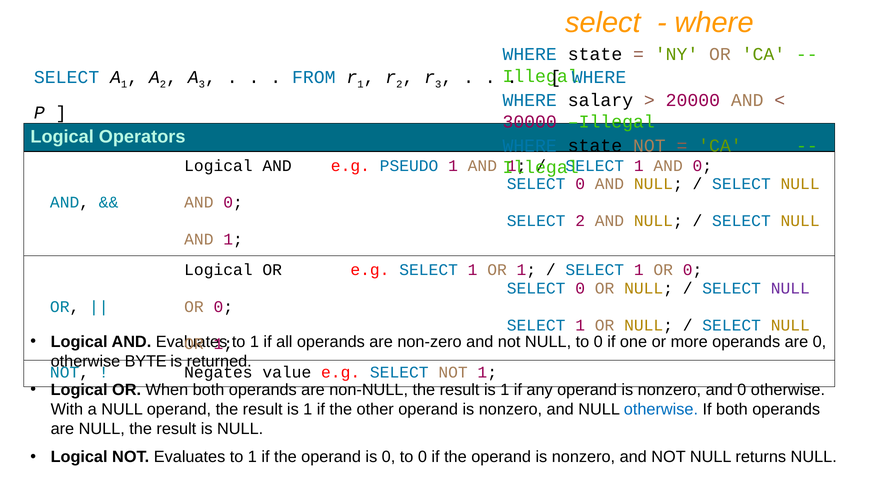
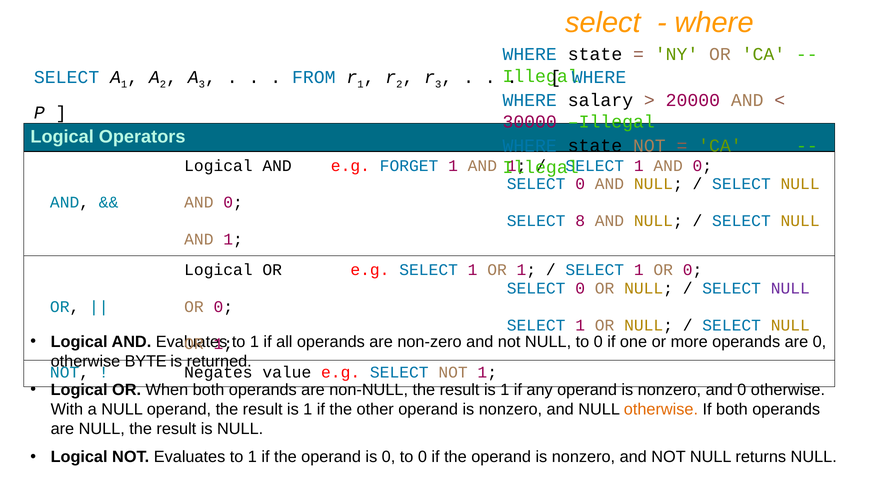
PSEUDO: PSEUDO -> FORGET (409, 166)
SELECT 2: 2 -> 8 (580, 221)
otherwise colour: blue -> orange (661, 409)
